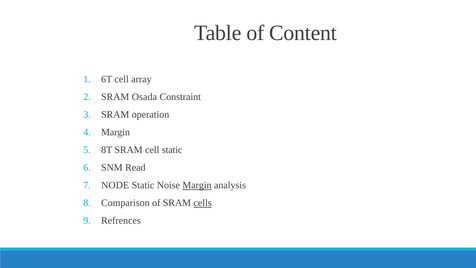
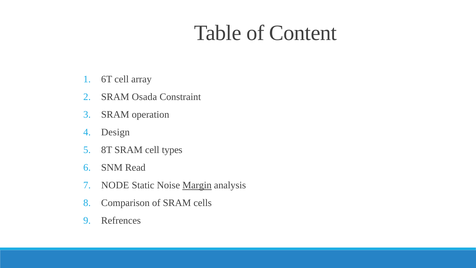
Margin: Margin -> Design (115, 132)
cell static: static -> types (172, 150)
cells underline: present -> none (203, 203)
